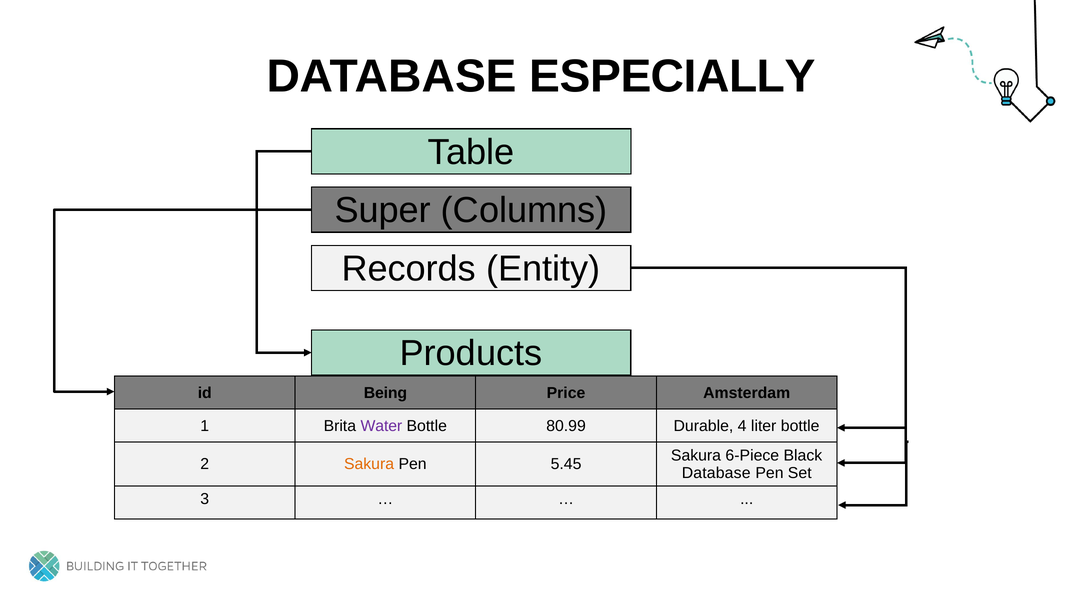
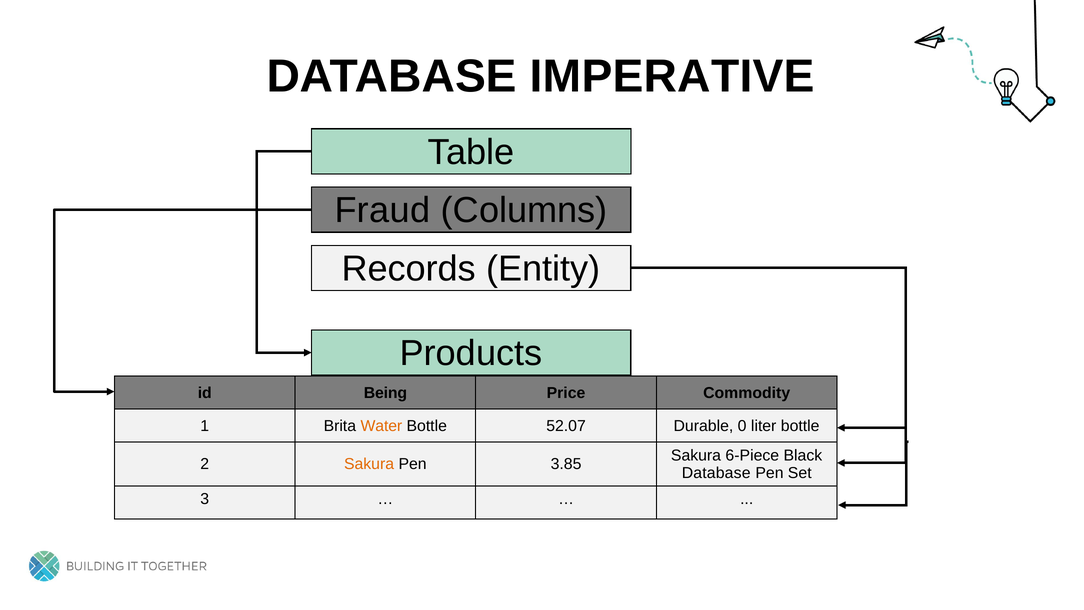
ESPECIALLY: ESPECIALLY -> IMPERATIVE (672, 77)
Super: Super -> Fraud (382, 210)
Amsterdam: Amsterdam -> Commodity (747, 393)
Water colour: purple -> orange (381, 426)
80.99: 80.99 -> 52.07 (566, 426)
4: 4 -> 0 (742, 426)
5.45: 5.45 -> 3.85 (566, 464)
